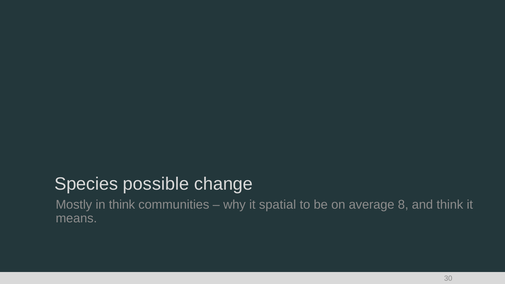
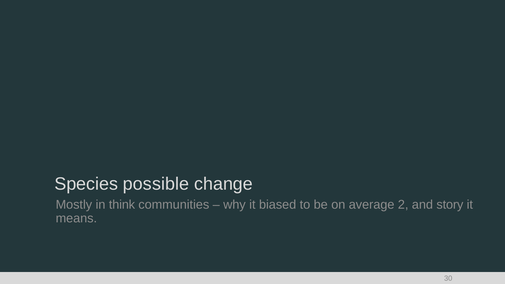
spatial: spatial -> biased (278, 205)
8: 8 -> 2 (403, 205)
and think: think -> story (450, 205)
